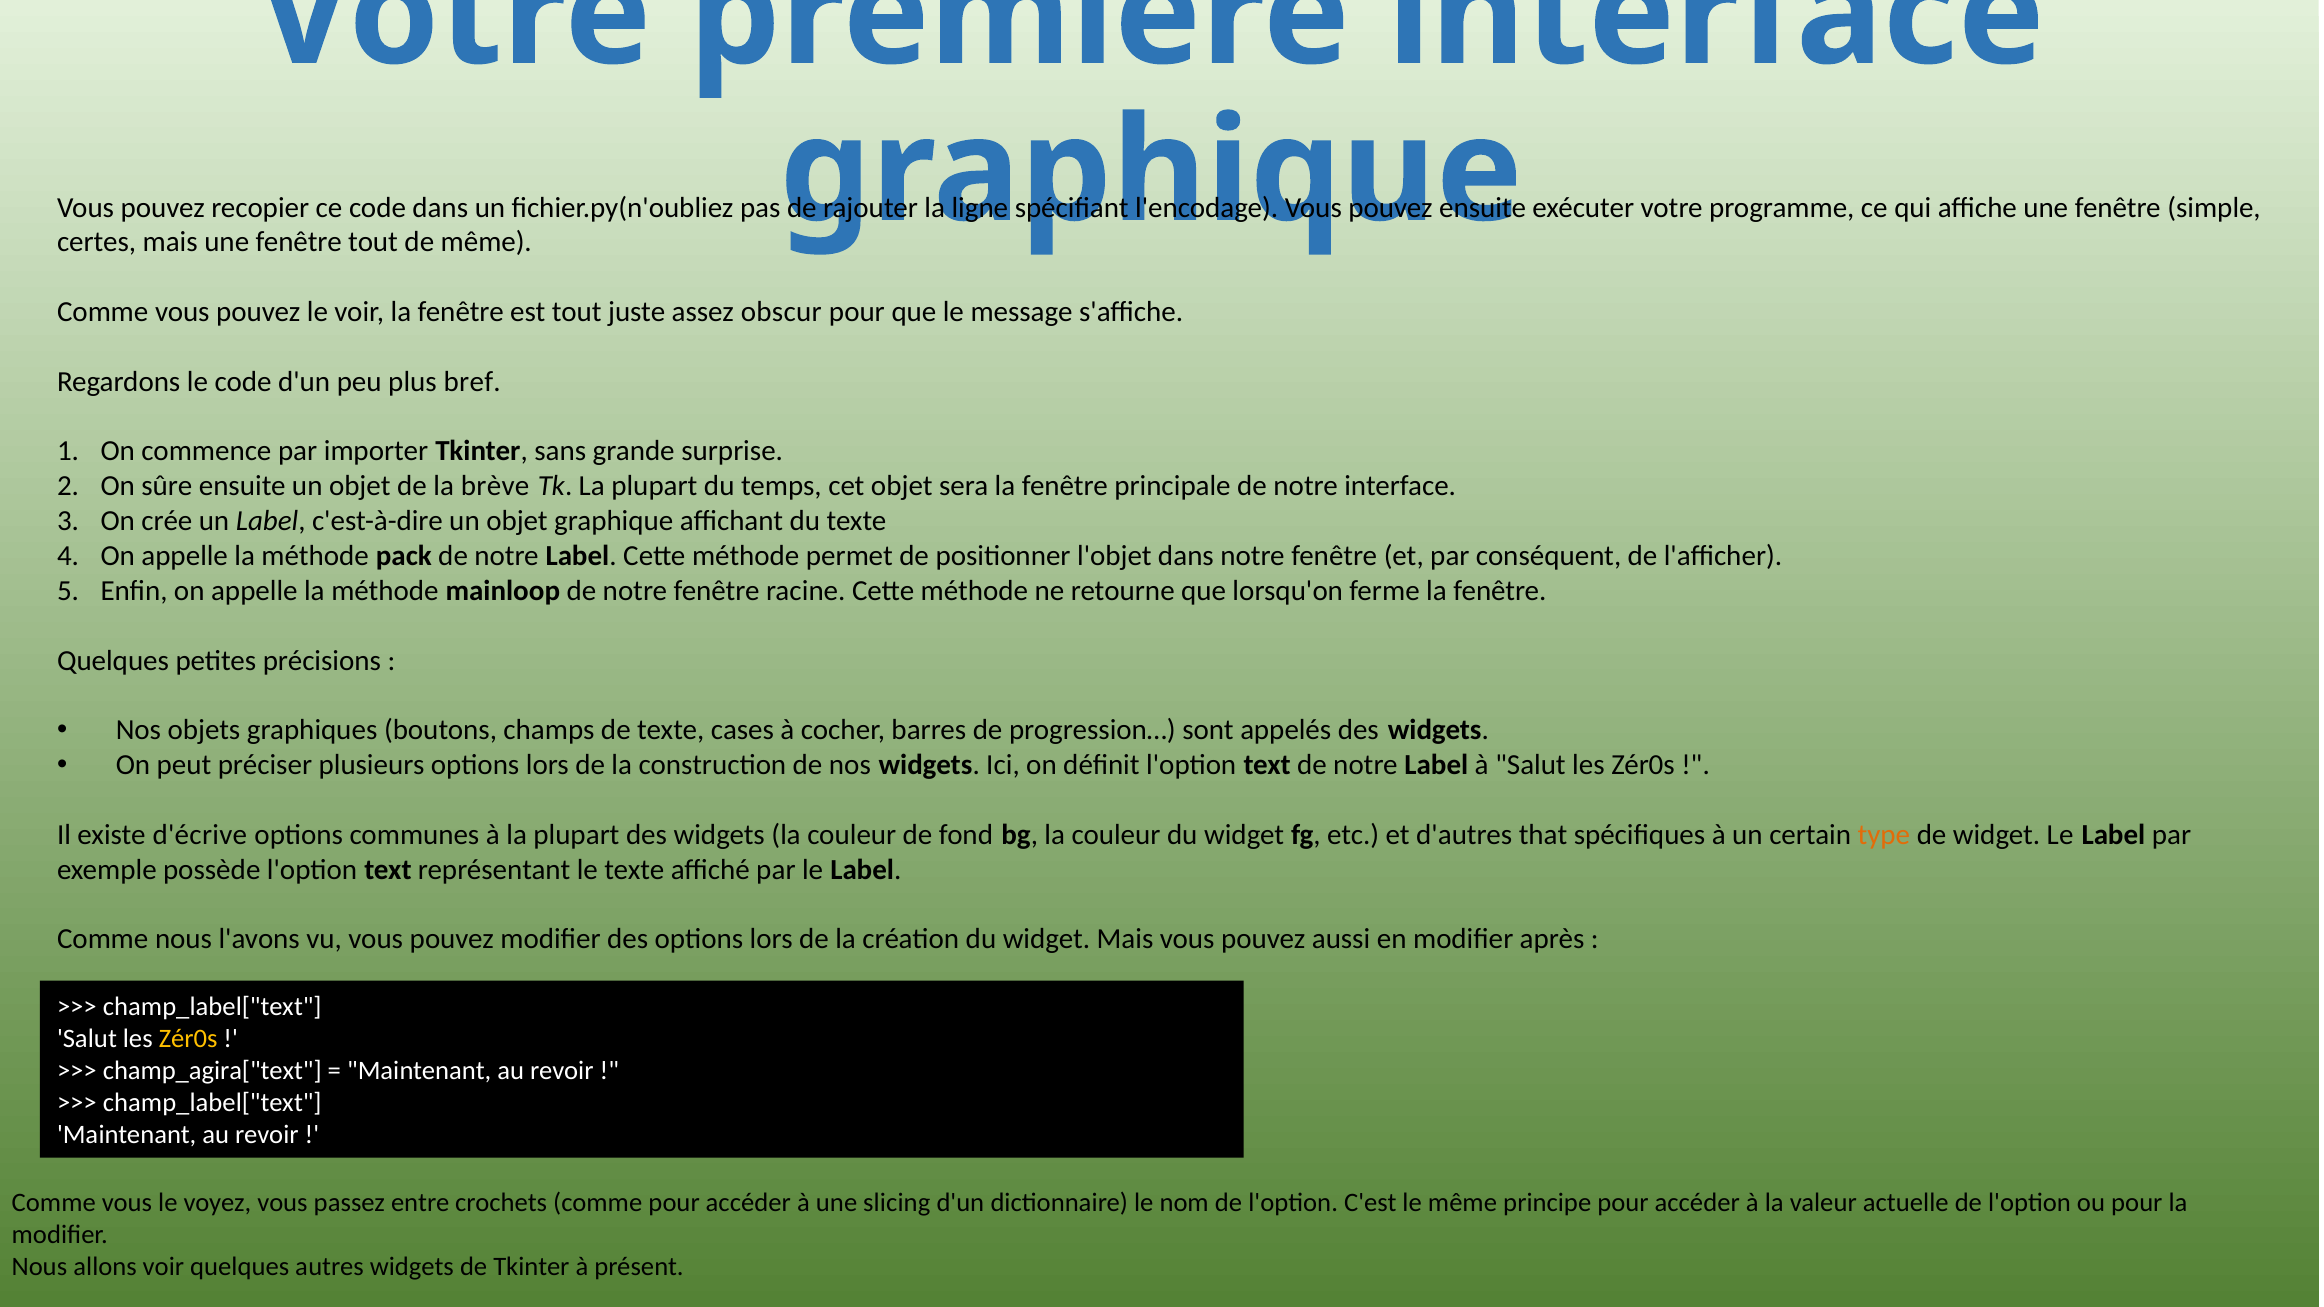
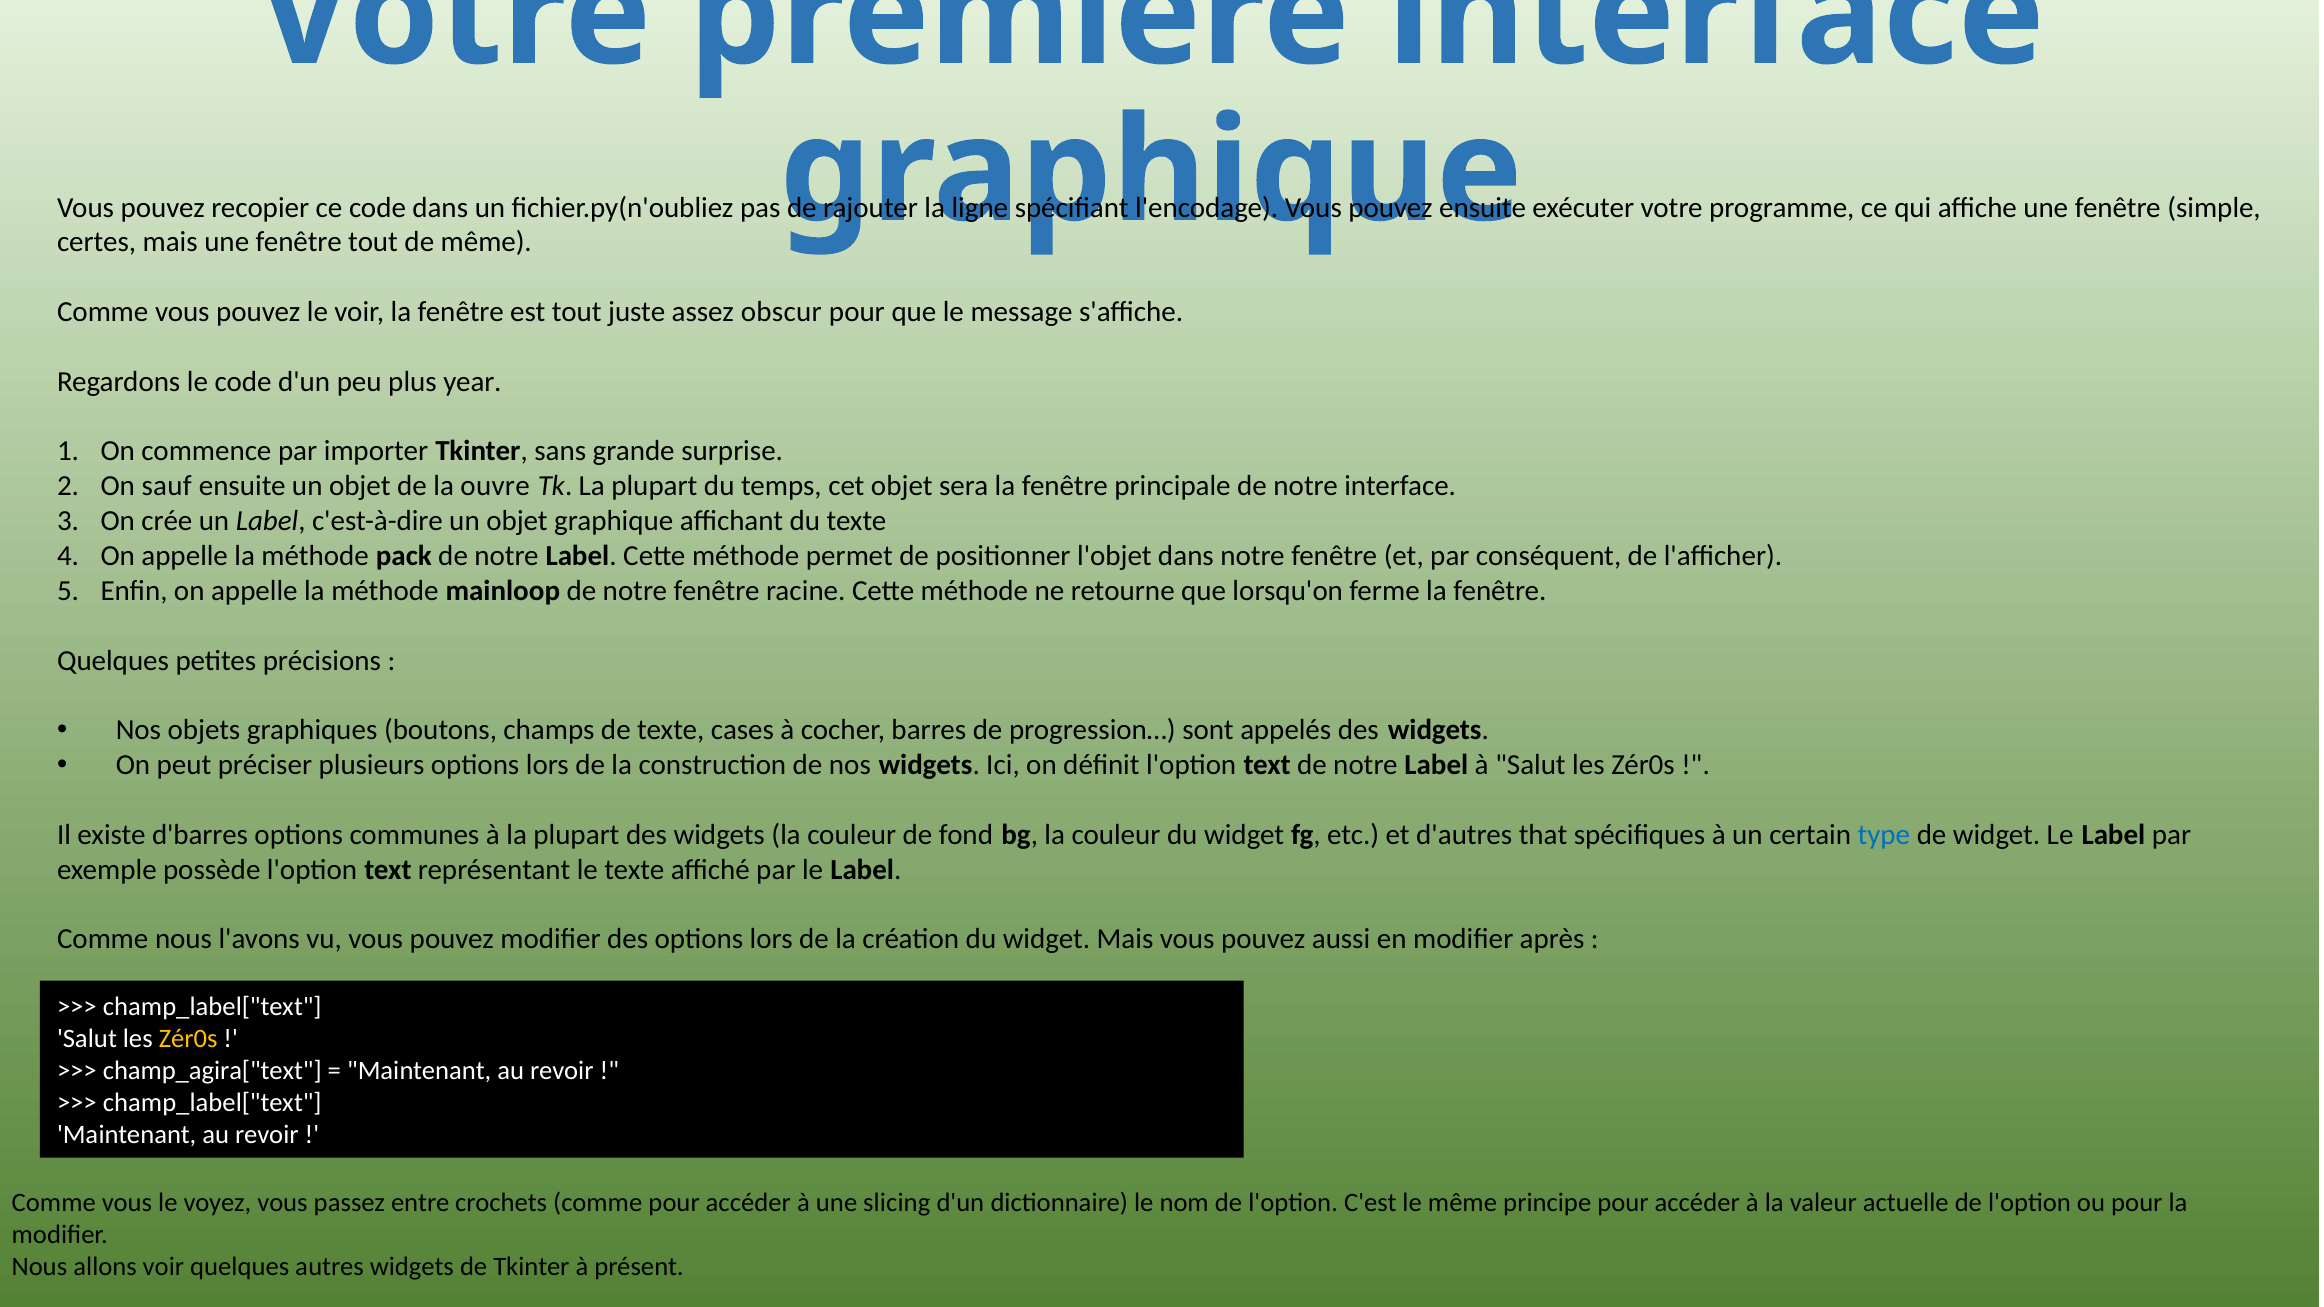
bref: bref -> year (472, 382)
sûre: sûre -> sauf (167, 486)
brève: brève -> ouvre (495, 486)
d'écrive: d'écrive -> d'barres (200, 835)
type colour: orange -> blue (1884, 835)
